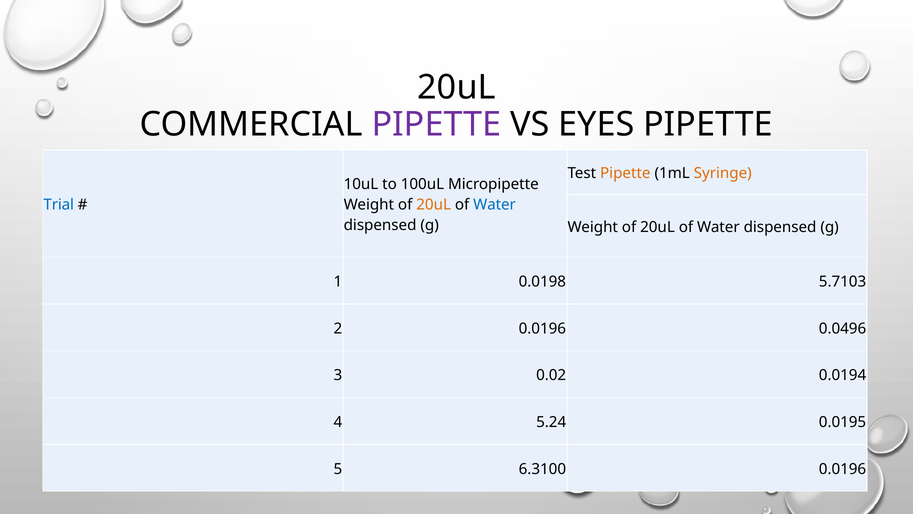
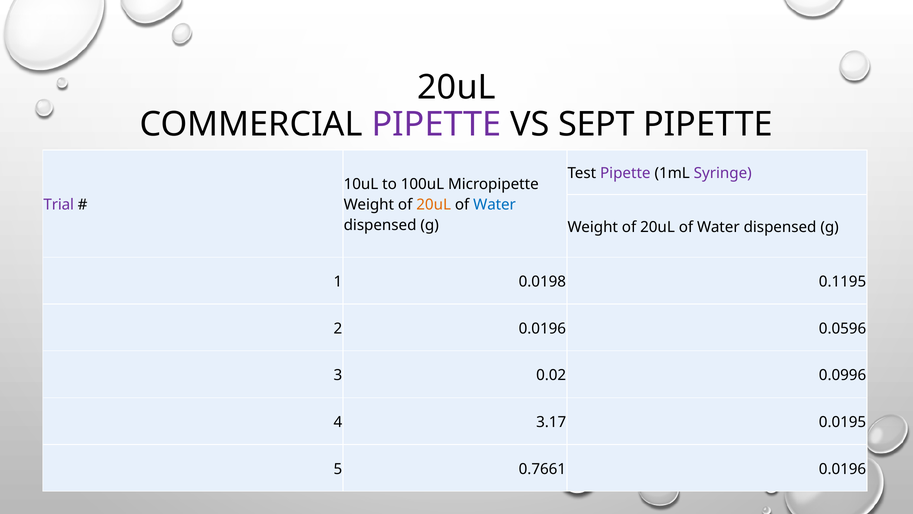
EYES: EYES -> SEPT (596, 124)
Pipette colour: orange -> purple (625, 173)
Syringe colour: orange -> purple (723, 173)
Trial colour: blue -> purple (59, 205)
5.7103: 5.7103 -> 0.1195 (843, 282)
0.0496: 0.0496 -> 0.0596 (843, 328)
0.0194: 0.0194 -> 0.0996 (843, 375)
5.24: 5.24 -> 3.17 (551, 422)
6.3100: 6.3100 -> 0.7661 (542, 469)
